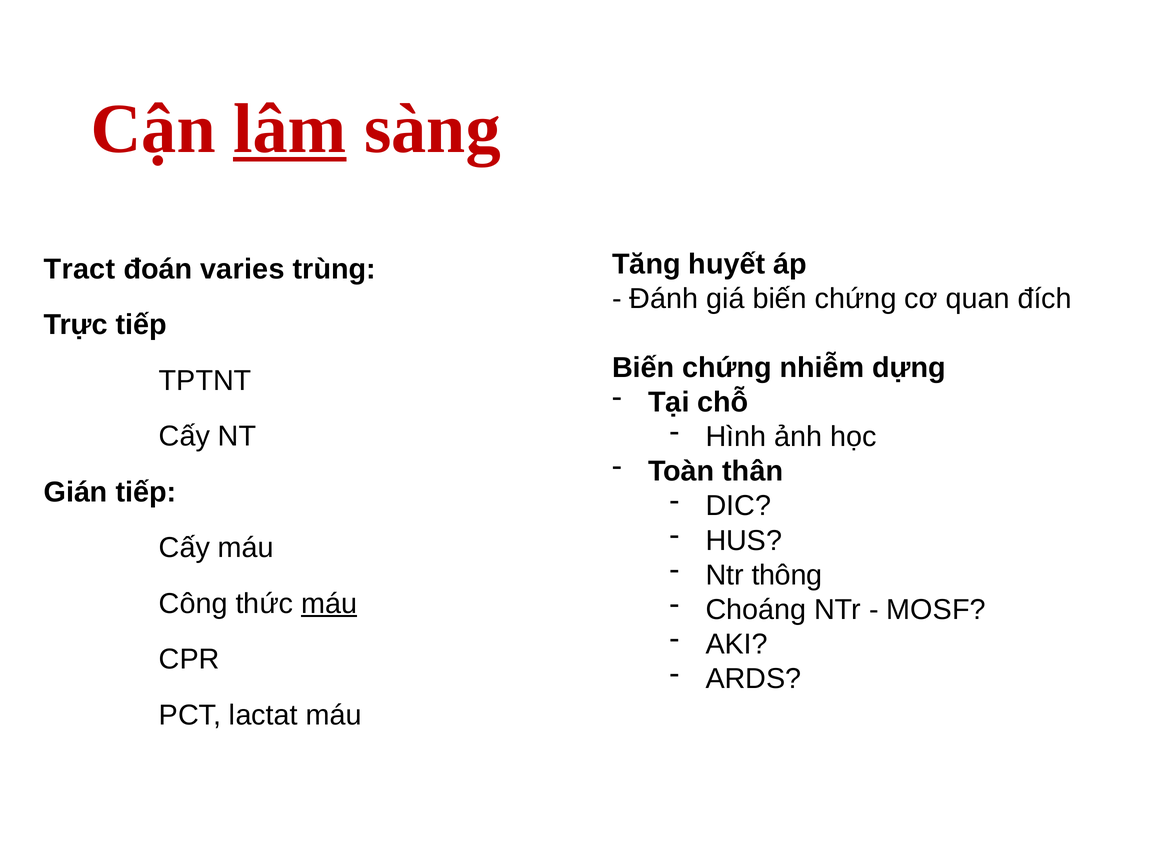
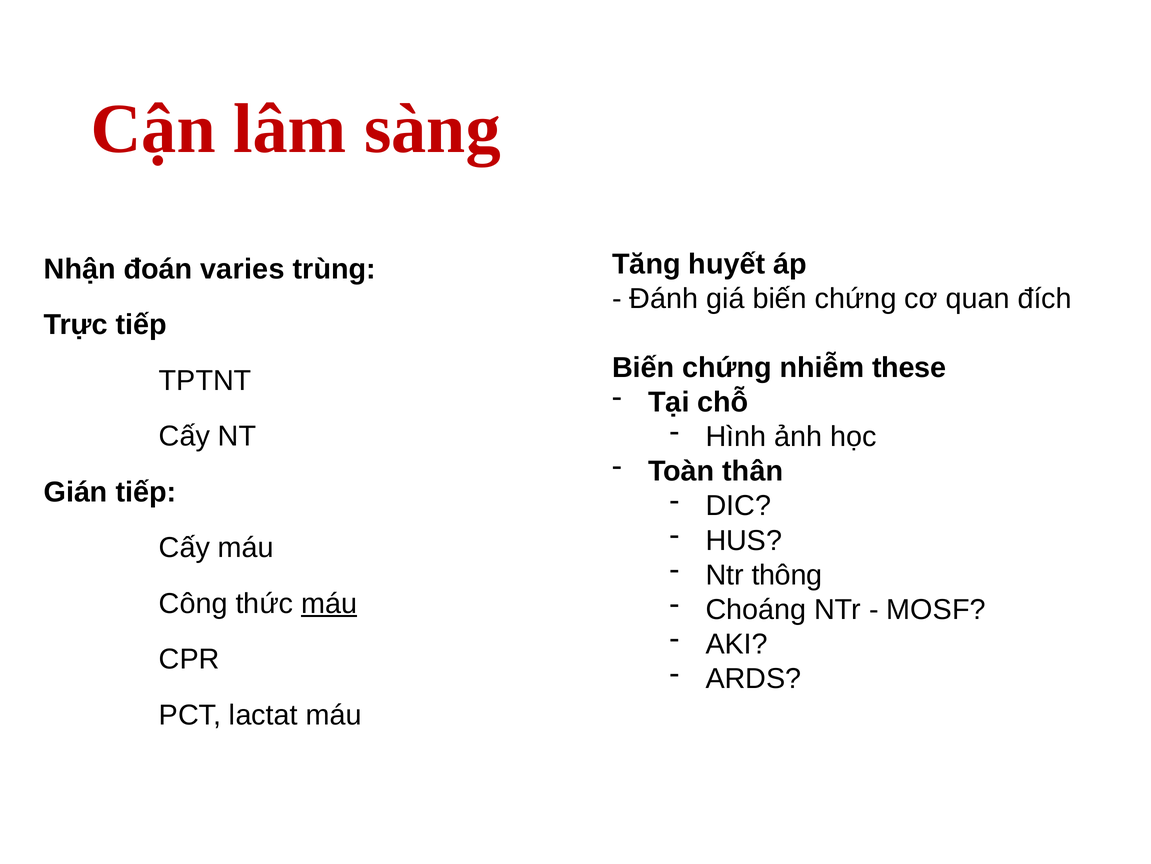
lâm underline: present -> none (290, 129)
Tract: Tract -> Nhận (80, 269)
dựng: dựng -> these (909, 367)
